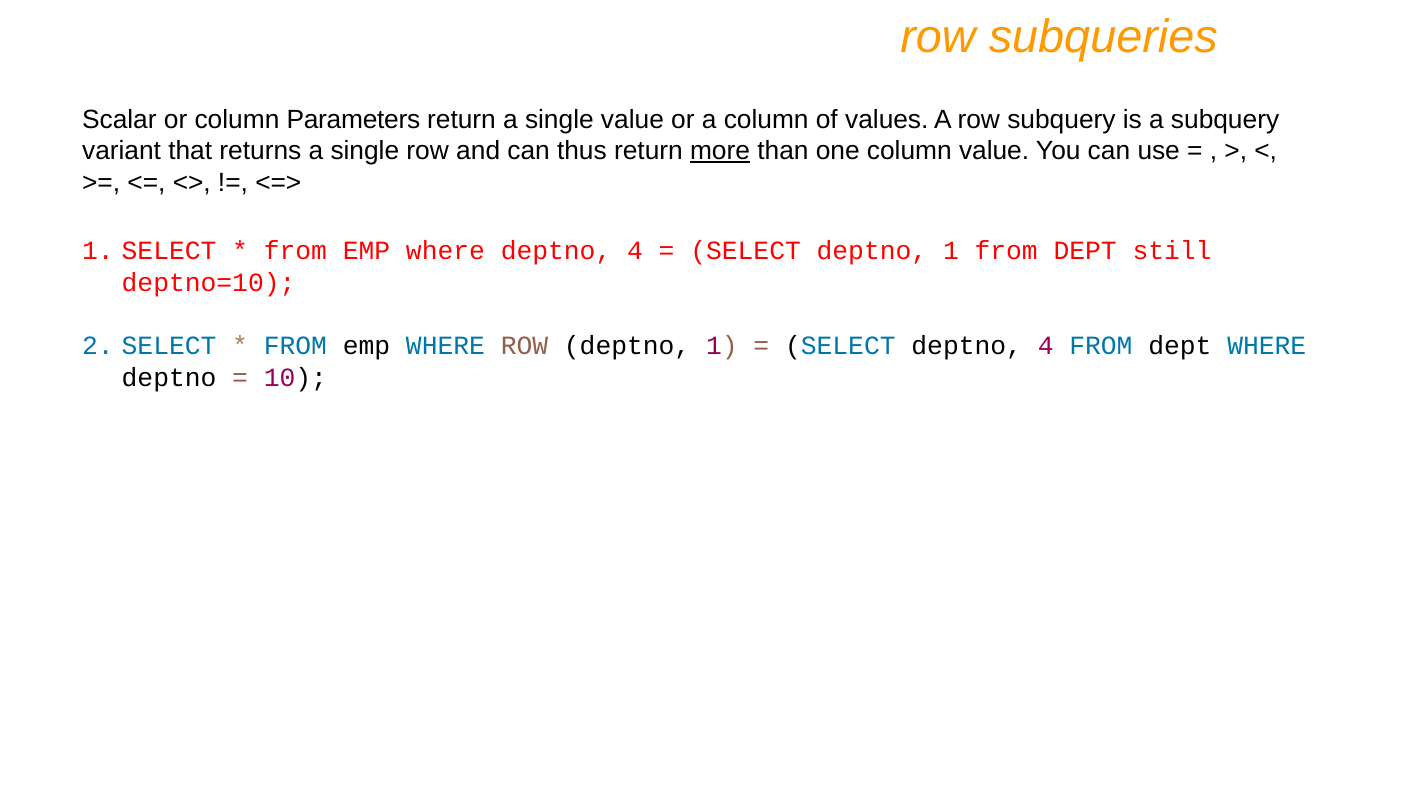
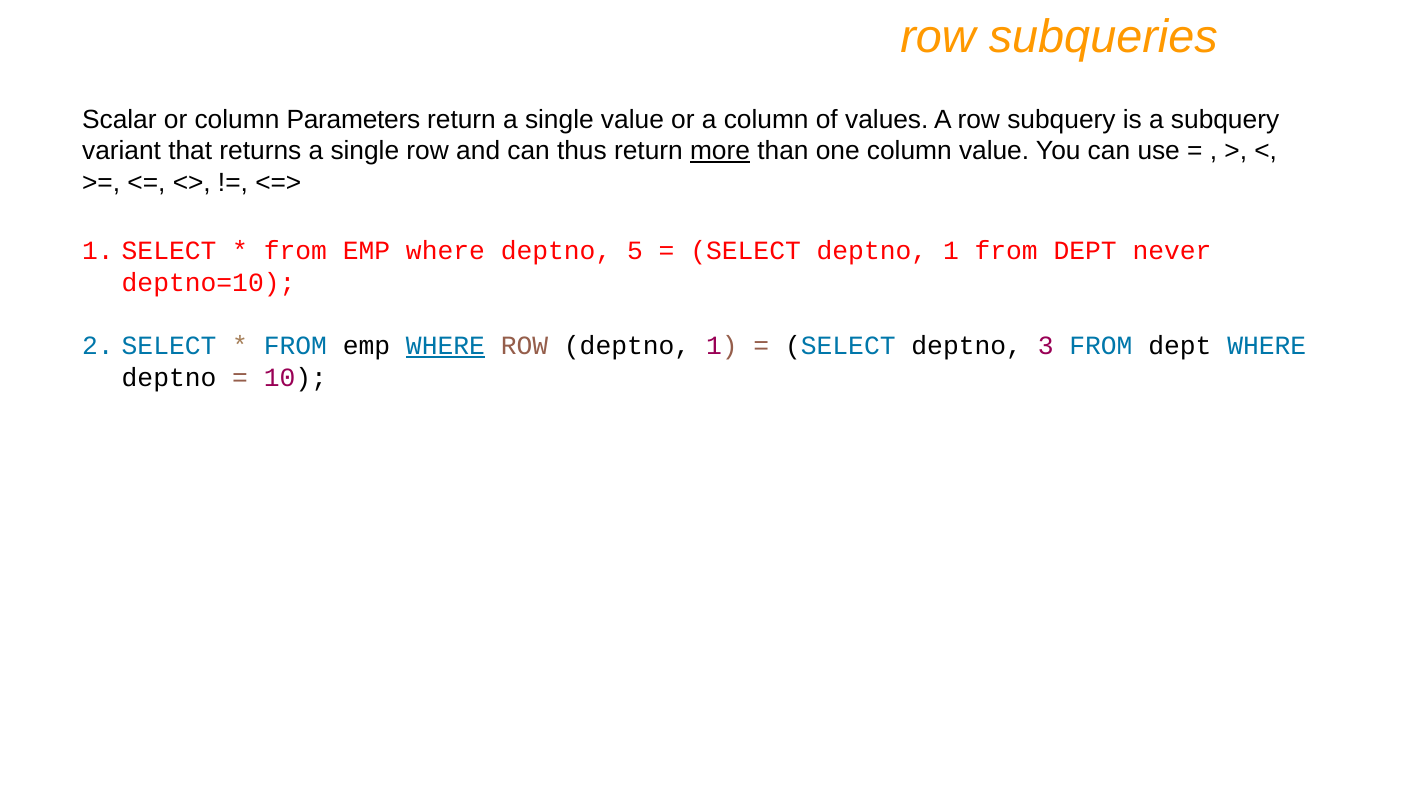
where deptno 4: 4 -> 5 (635, 251)
still: still -> never (1172, 251)
WHERE underline: none -> present (445, 346)
SELECT deptno 4: 4 -> 3 (1046, 346)
